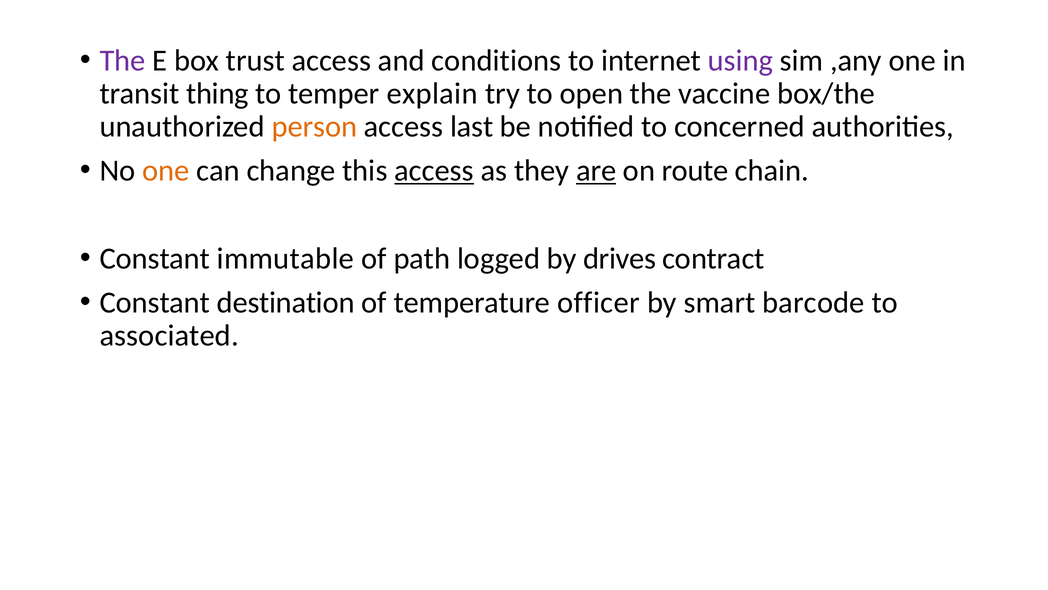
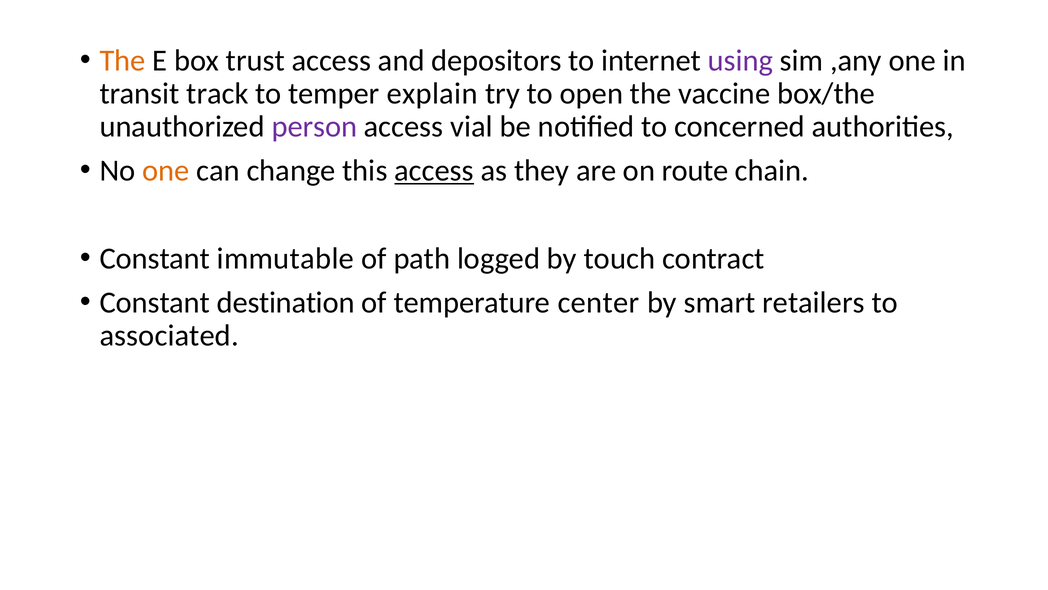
The colour: purple -> orange (123, 60)
conditions: conditions -> depositors (496, 60)
thing: thing -> track (217, 93)
person colour: orange -> purple (314, 126)
last: last -> vial (472, 126)
are underline: present -> none (596, 170)
drives: drives -> touch (619, 258)
officer: officer -> center (598, 302)
barcode: barcode -> retailers (814, 302)
